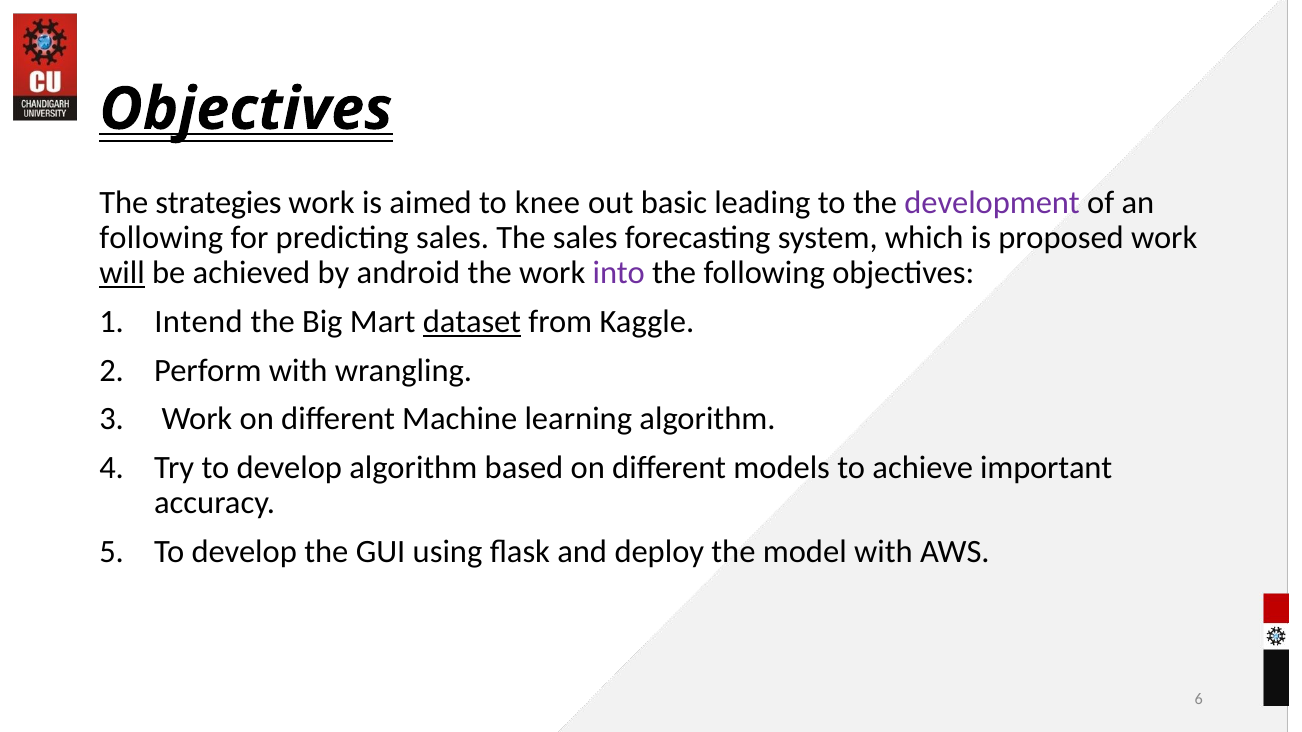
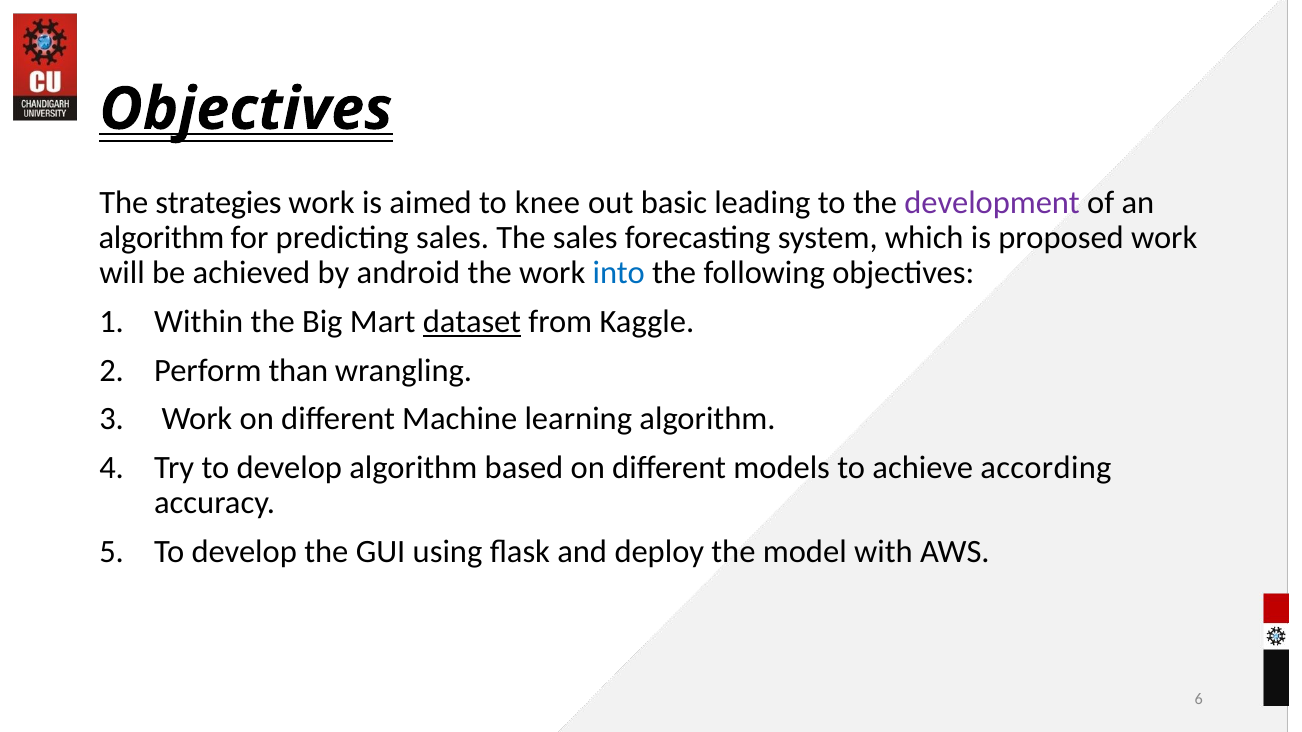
following: following -> algorithm (161, 238)
will underline: present -> none (122, 273)
into colour: purple -> blue (619, 273)
Intend: Intend -> Within (199, 322)
Perform with: with -> than (298, 371)
important: important -> according (1046, 468)
